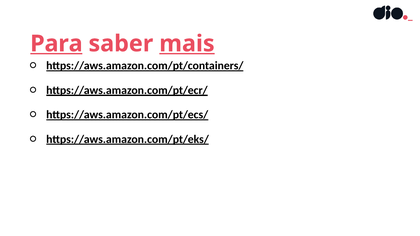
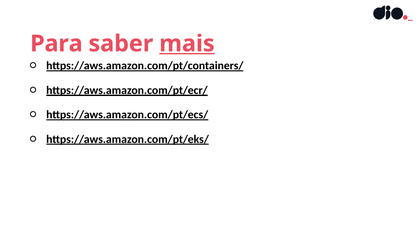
Para underline: present -> none (56, 44)
